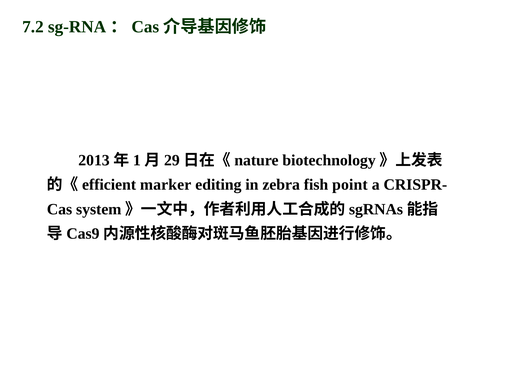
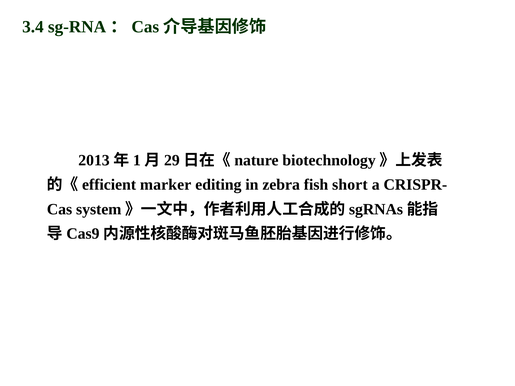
7.2: 7.2 -> 3.4 (33, 27)
point: point -> short (350, 185)
